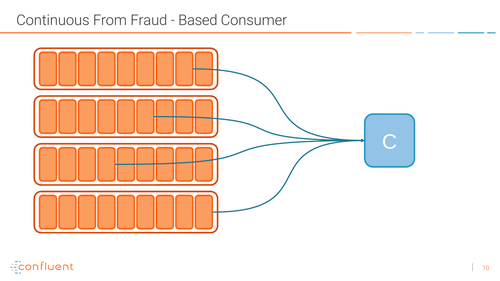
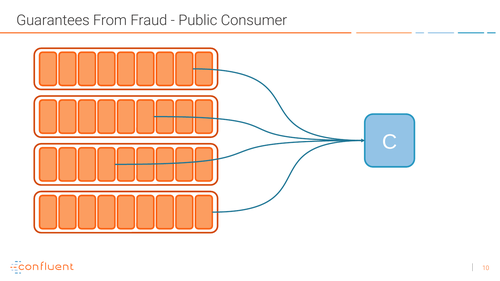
Continuous: Continuous -> Guarantees (53, 20)
Based: Based -> Public (198, 20)
